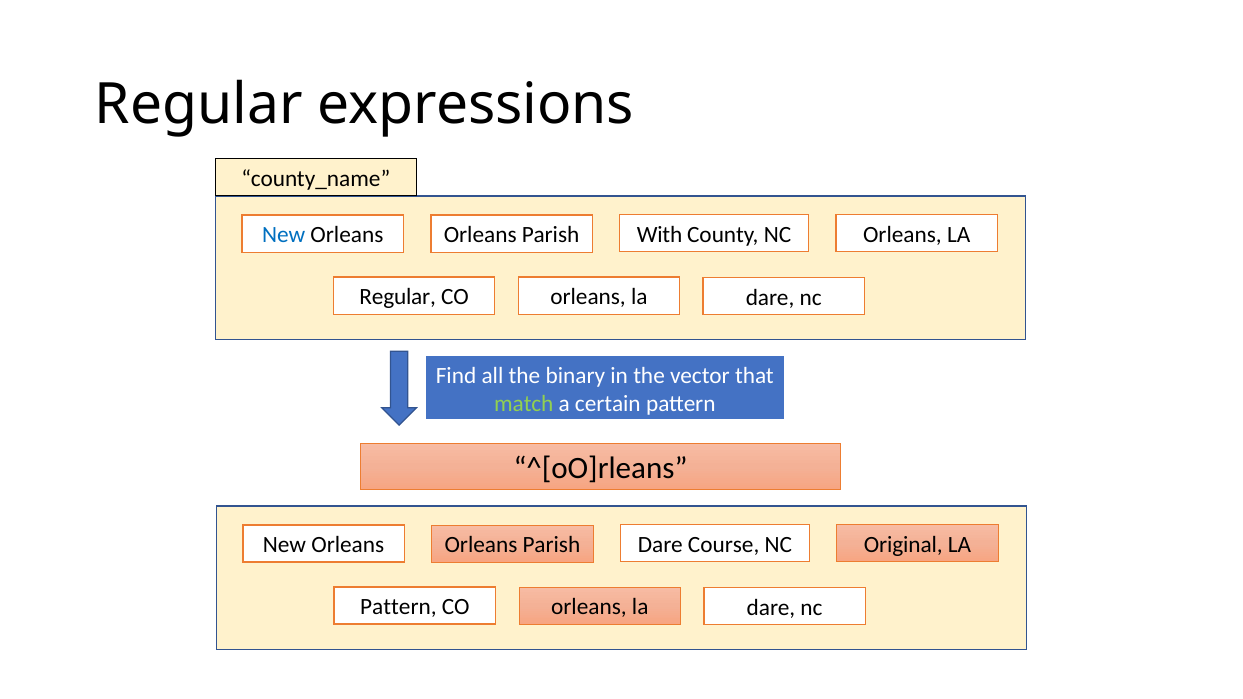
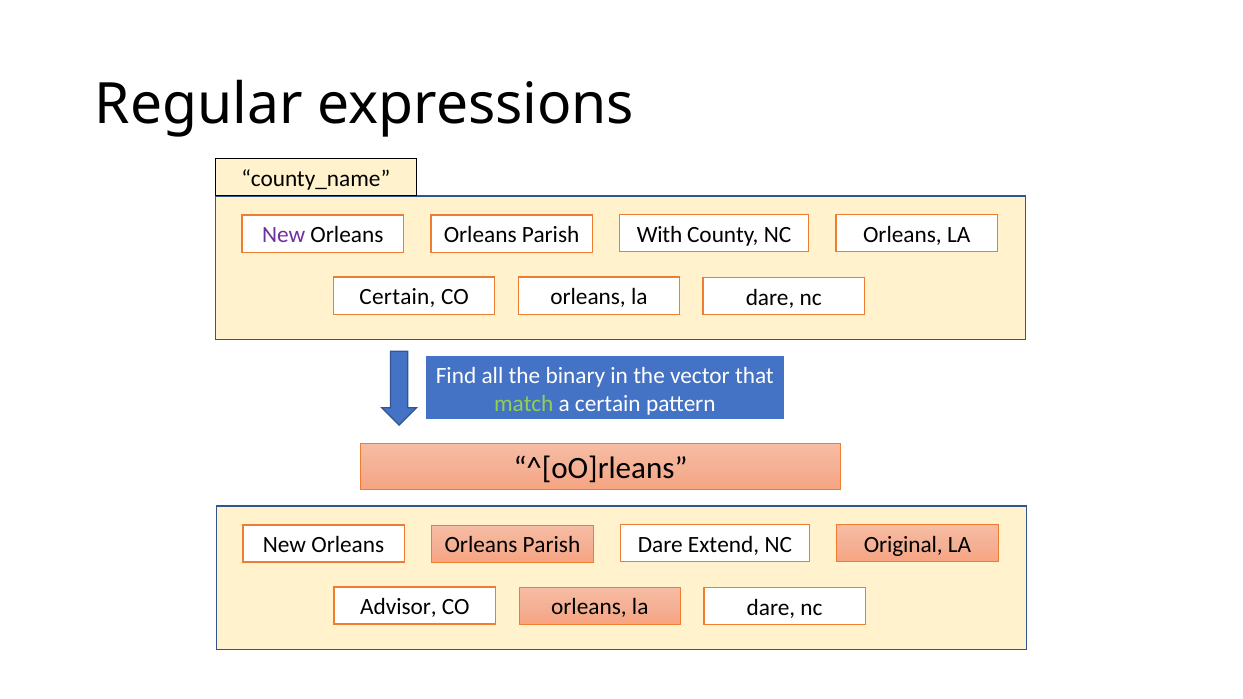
New colour: blue -> purple (284, 235)
Regular: Regular -> Certain (397, 297)
Course: Course -> Extend (724, 545)
Pattern: Pattern -> Advisor (398, 607)
